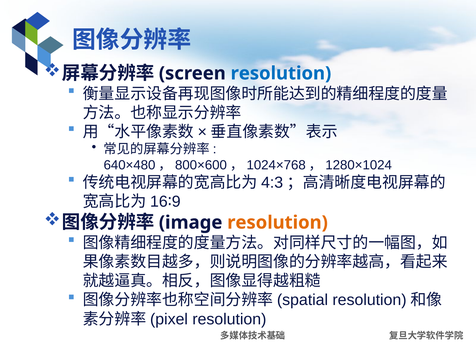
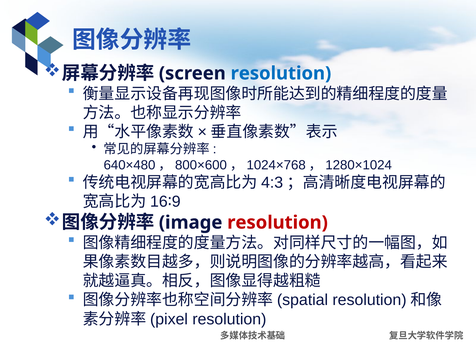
resolution colour: orange -> red (278, 223)
